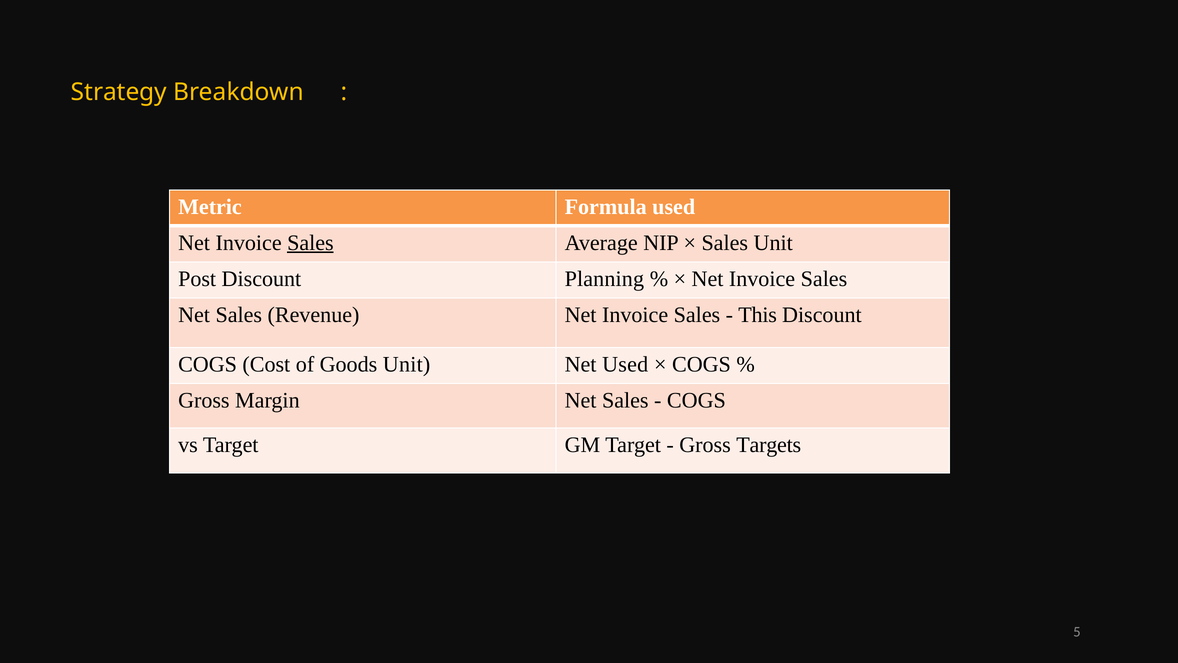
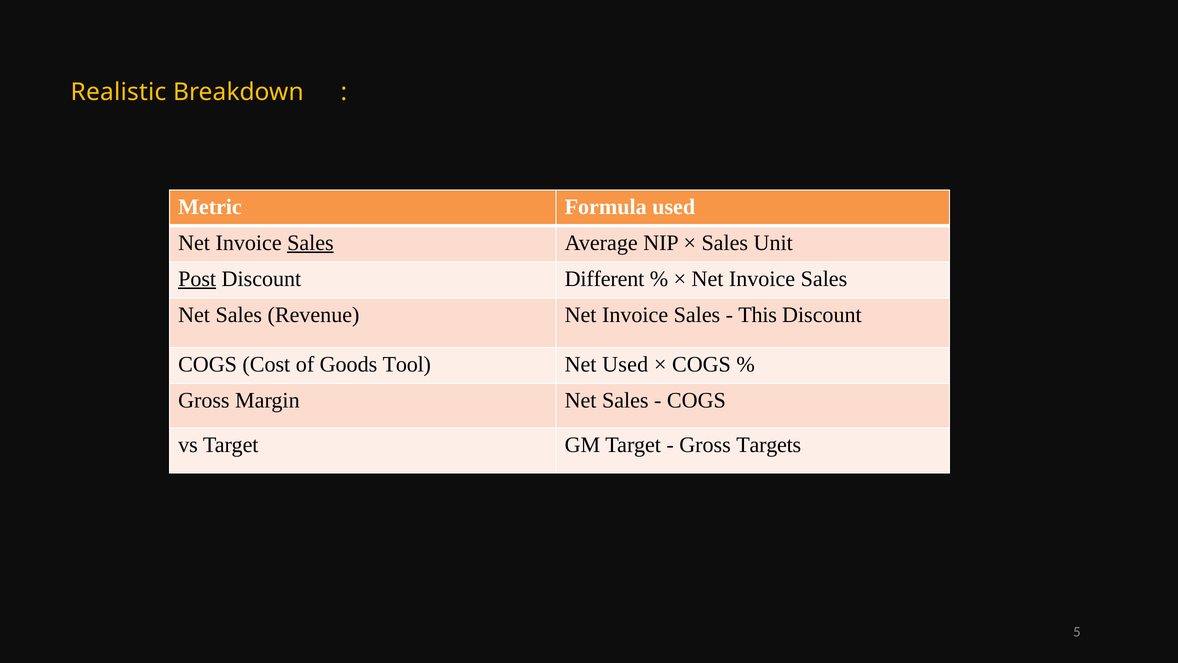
Strategy: Strategy -> Realistic (119, 92)
Post underline: none -> present (197, 279)
Planning: Planning -> Different (605, 279)
Goods Unit: Unit -> Tool (407, 364)
